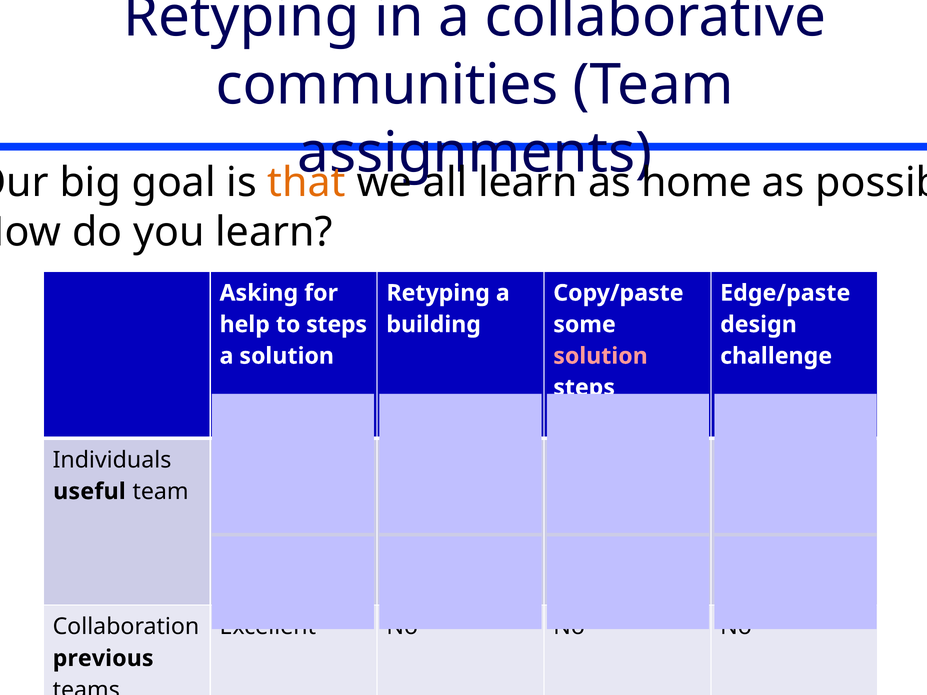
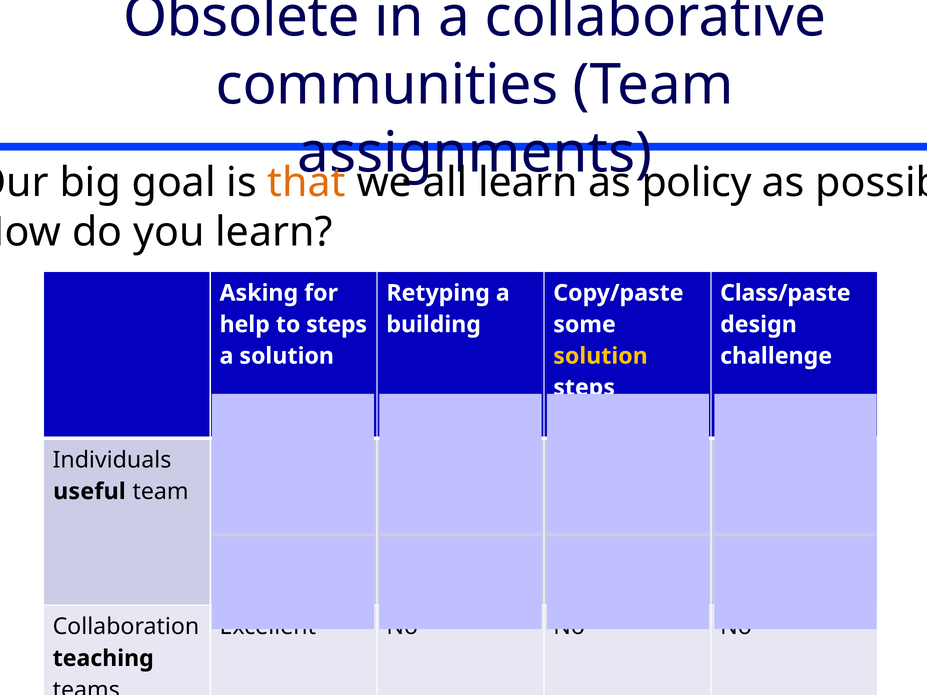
Retyping: Retyping -> Obsolete (241, 17)
home: home -> policy (697, 183)
Edge/paste: Edge/paste -> Class/paste (785, 293)
solution colour: pink -> yellow (601, 356)
previous: previous -> teaching (103, 659)
